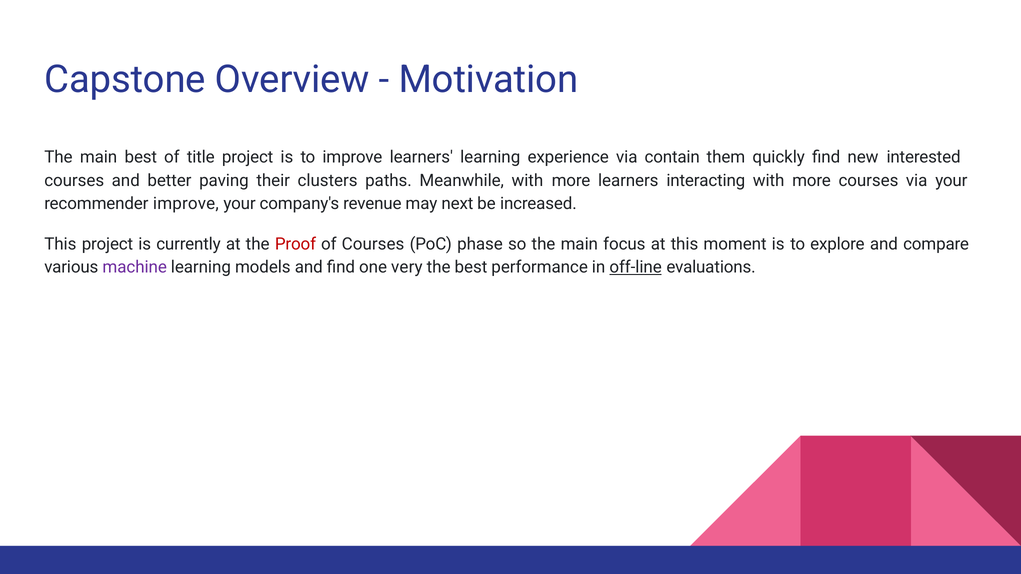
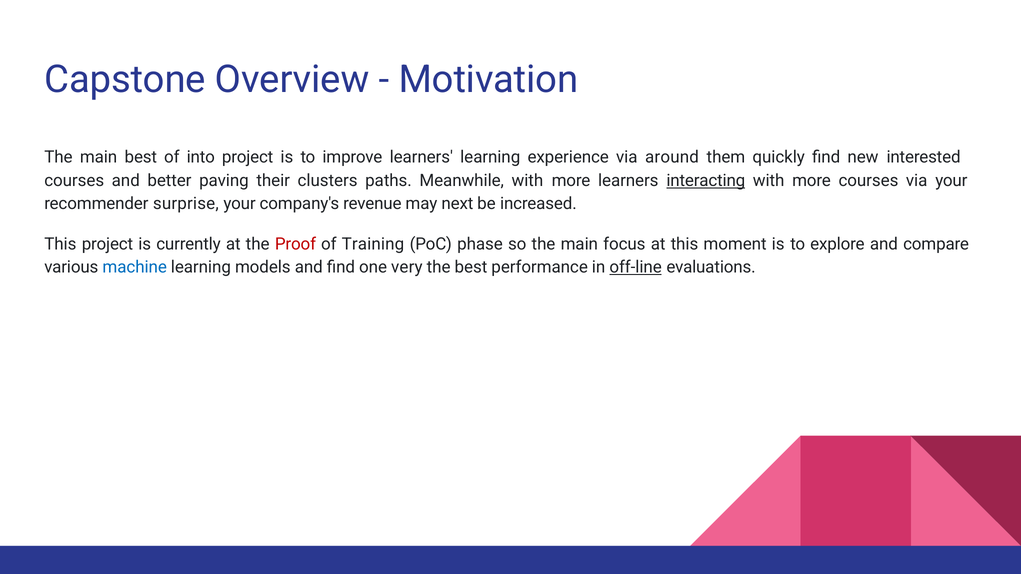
title: title -> into (201, 157)
contain: contain -> around (672, 157)
interacting underline: none -> present (706, 181)
recommender improve: improve -> surprise (186, 204)
of Courses: Courses -> Training (373, 244)
machine colour: purple -> blue (135, 267)
